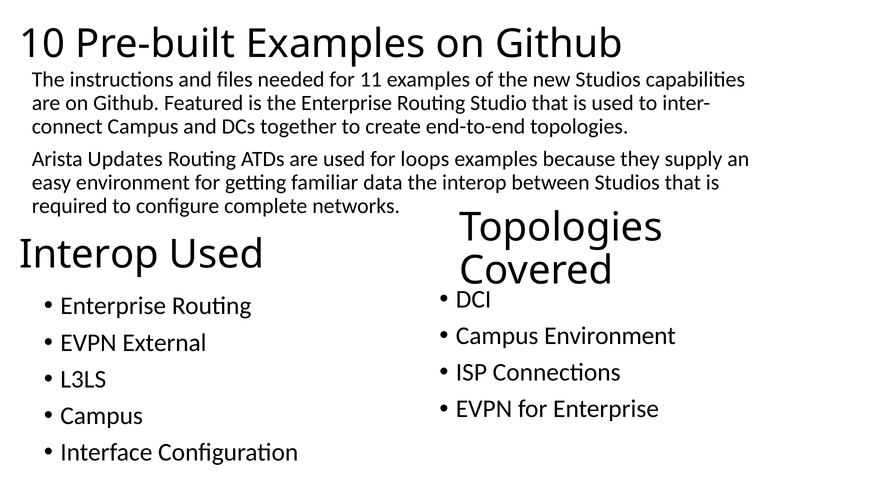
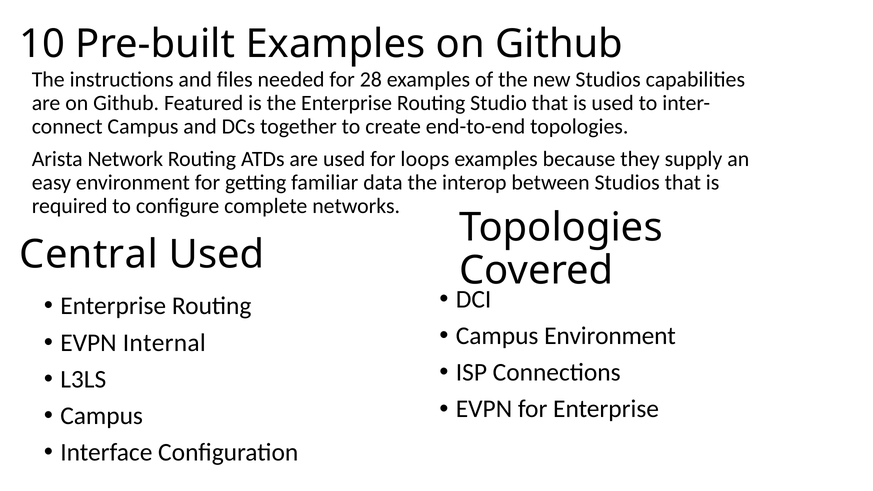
11: 11 -> 28 (371, 79)
Updates: Updates -> Network (125, 159)
Interop: Interop -> Central (89, 255)
External: External -> Internal (164, 343)
